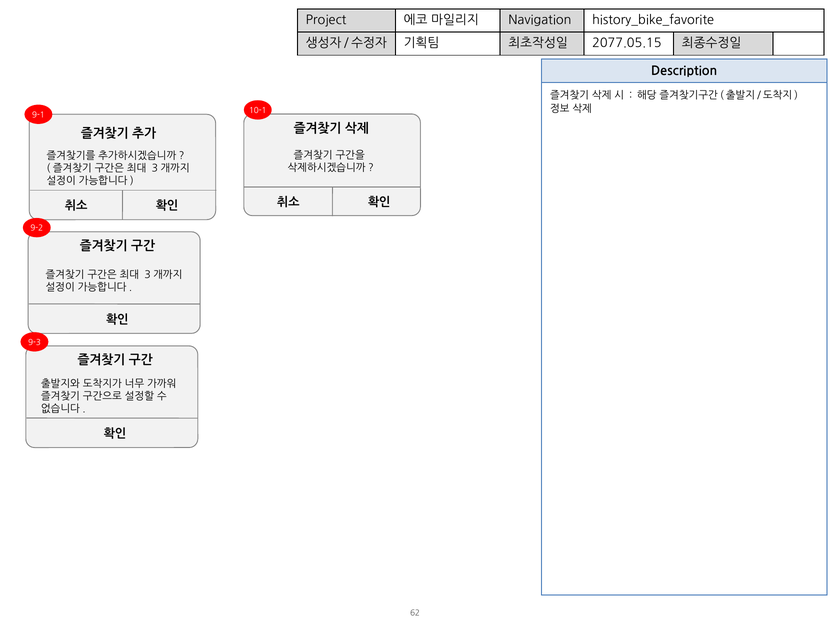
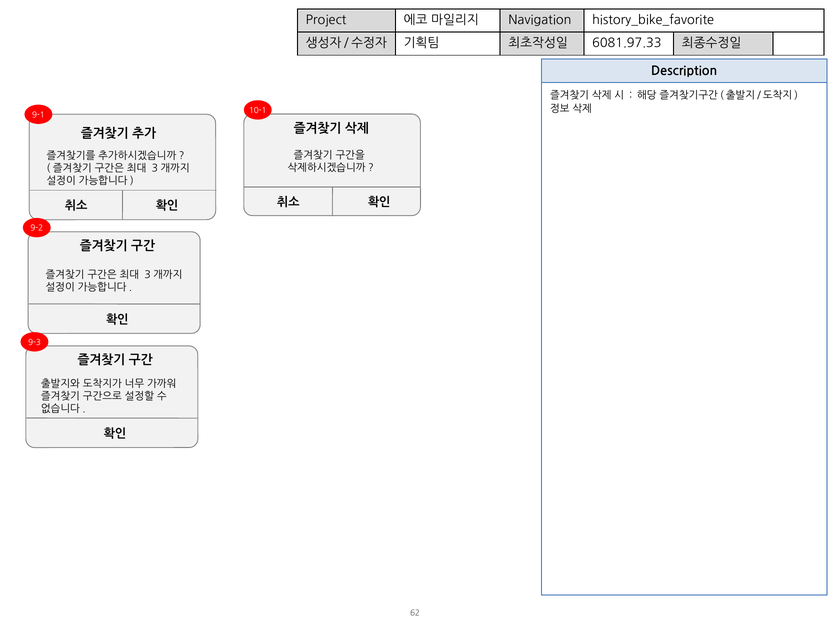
2077.05.15: 2077.05.15 -> 6081.97.33 (627, 43)
